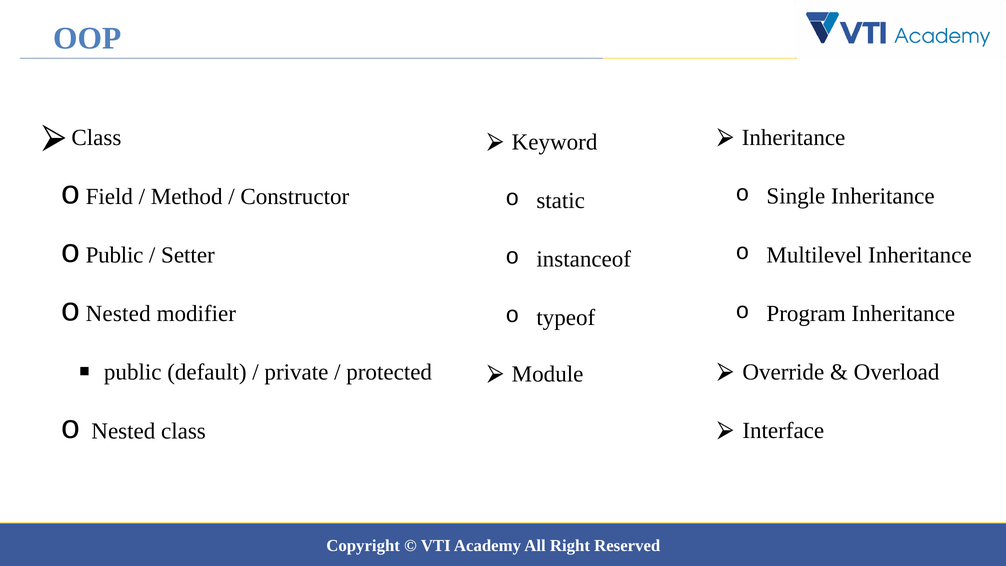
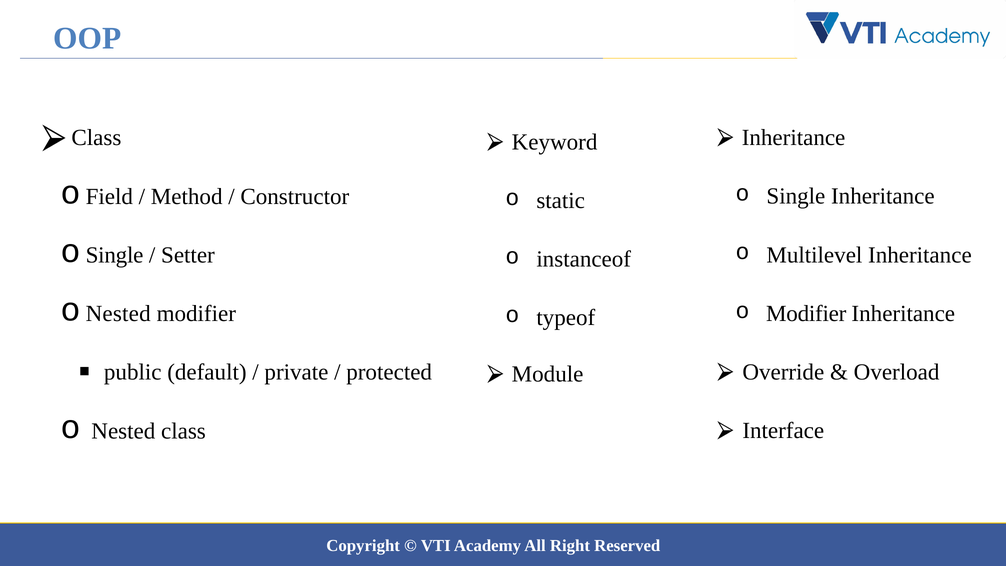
Public: Public -> Single (115, 255)
Program: Program -> Modifier (806, 313)
